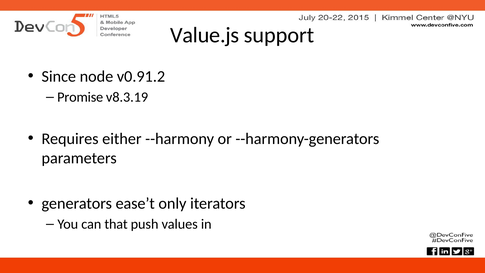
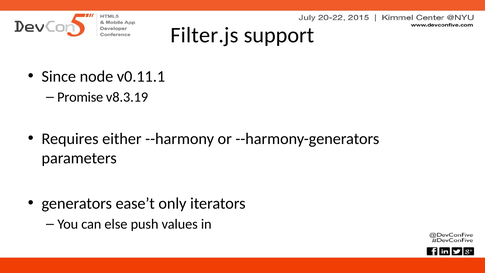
Value.js: Value.js -> Filter.js (204, 35)
v0.91.2: v0.91.2 -> v0.11.1 (141, 76)
that: that -> else (116, 224)
